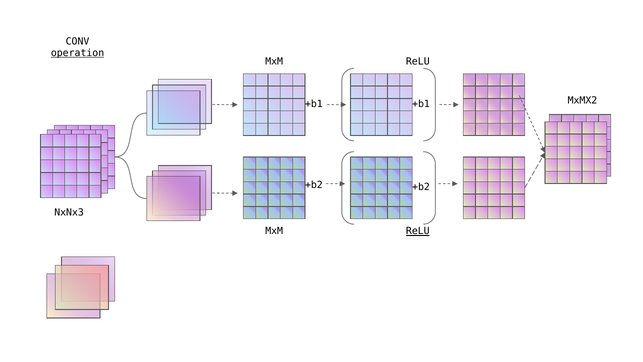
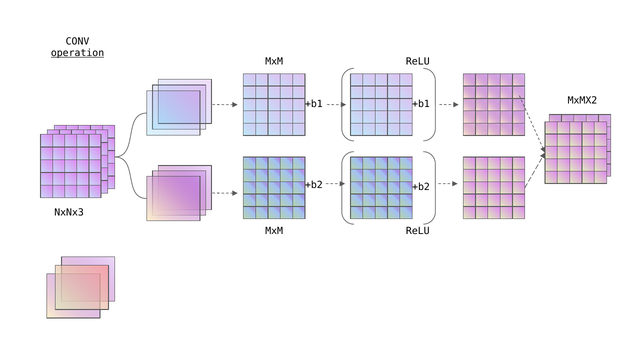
ReLU underline: present -> none (418, 231)
